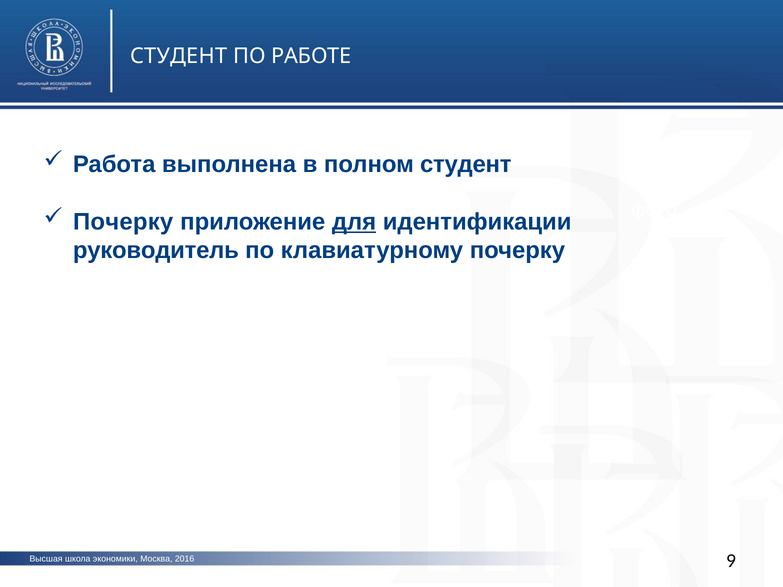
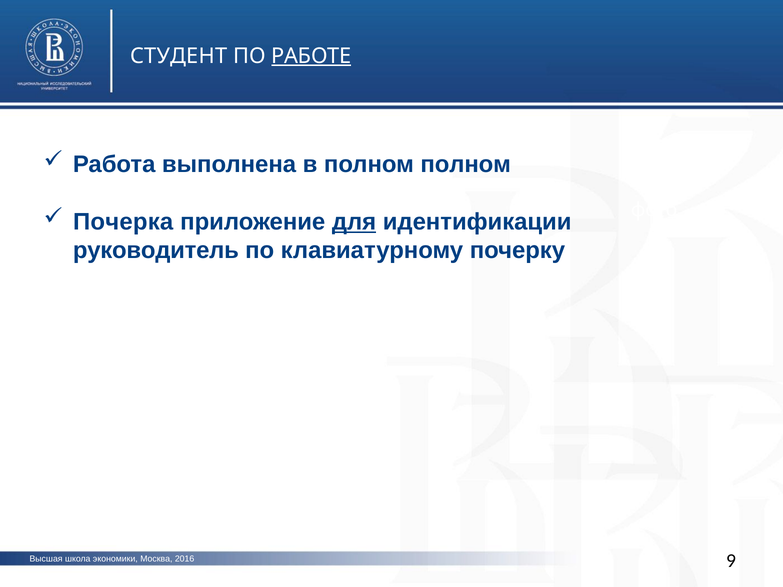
РАБОТЕ underline: none -> present (311, 56)
полном студент: студент -> полном (466, 165)
Почерку: Почерку -> Почерка (123, 222)
